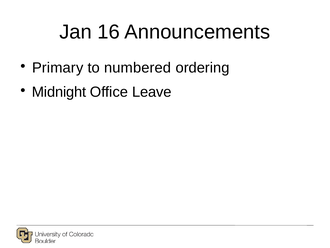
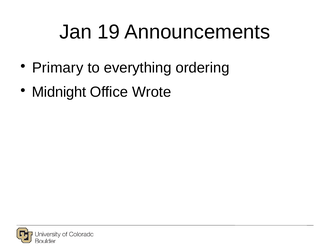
16: 16 -> 19 (109, 32)
numbered: numbered -> everything (138, 68)
Leave: Leave -> Wrote (152, 92)
